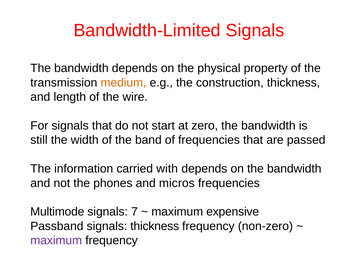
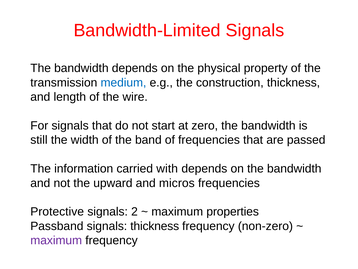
medium colour: orange -> blue (123, 82)
phones: phones -> upward (113, 183)
Multimode: Multimode -> Protective (57, 211)
7: 7 -> 2 (135, 211)
expensive: expensive -> properties (233, 211)
